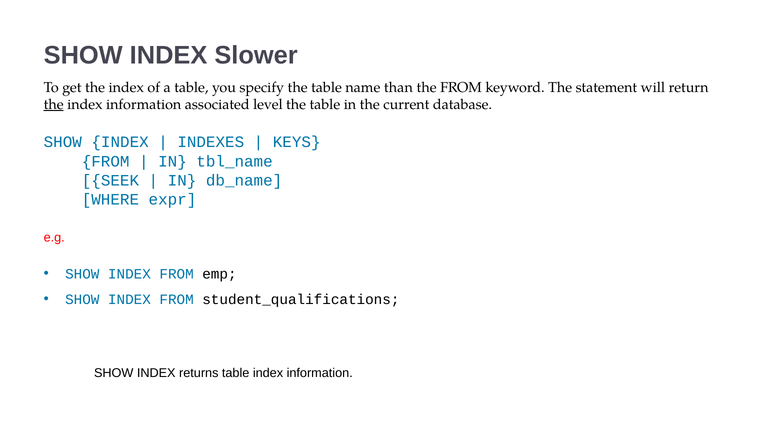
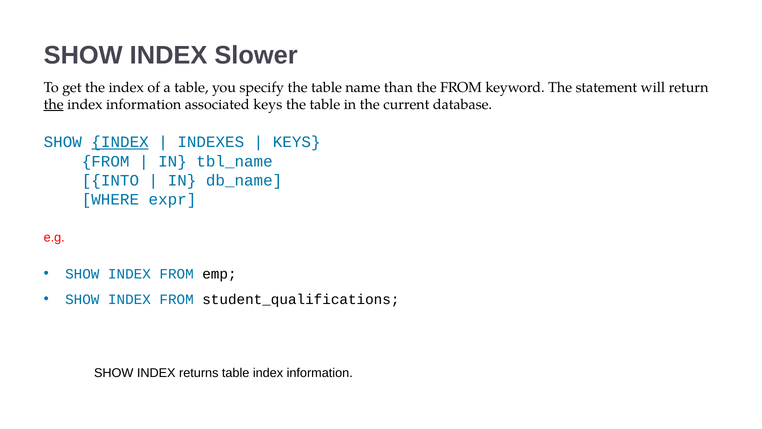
associated level: level -> keys (268, 104)
INDEX underline: none -> present (120, 142)
SEEK: SEEK -> INTO (110, 180)
